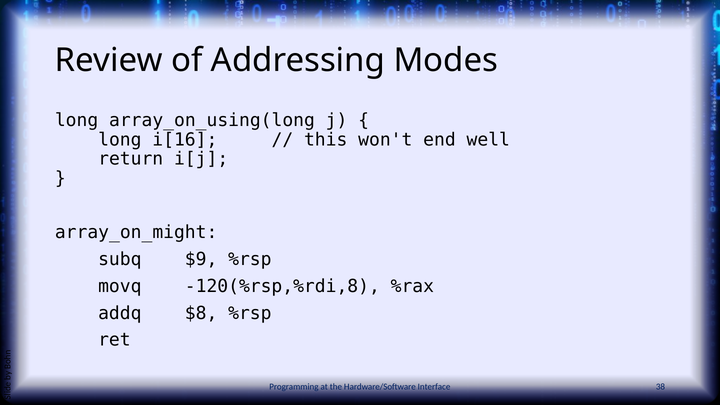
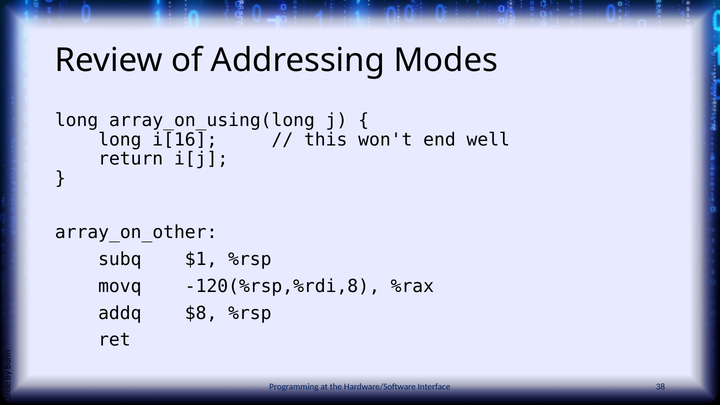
array_on_might: array_on_might -> array_on_other (136, 232)
$9: $9 -> $1 (201, 259)
